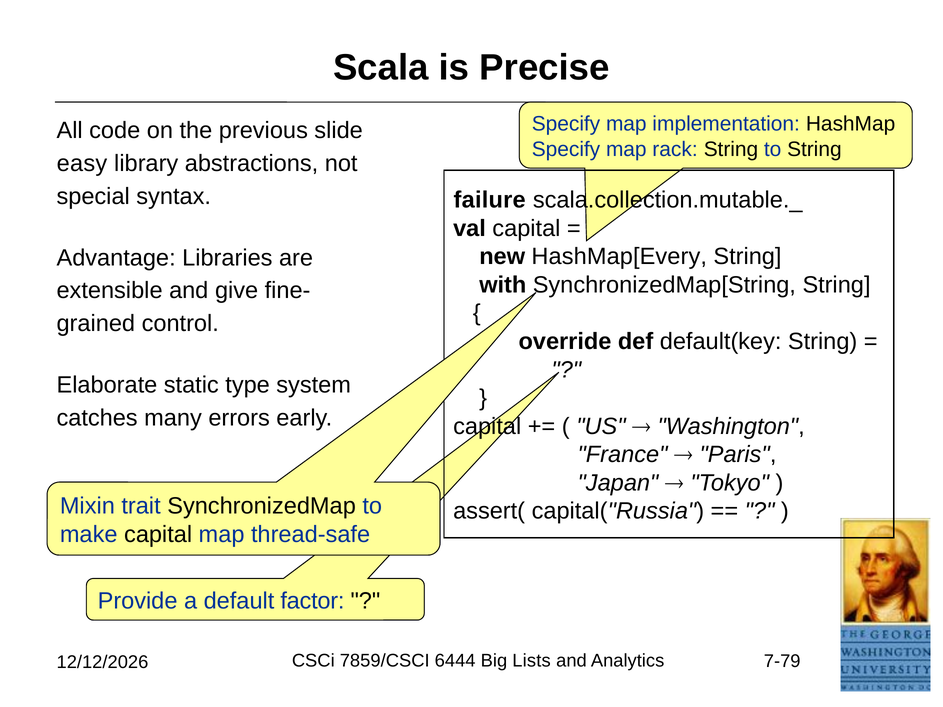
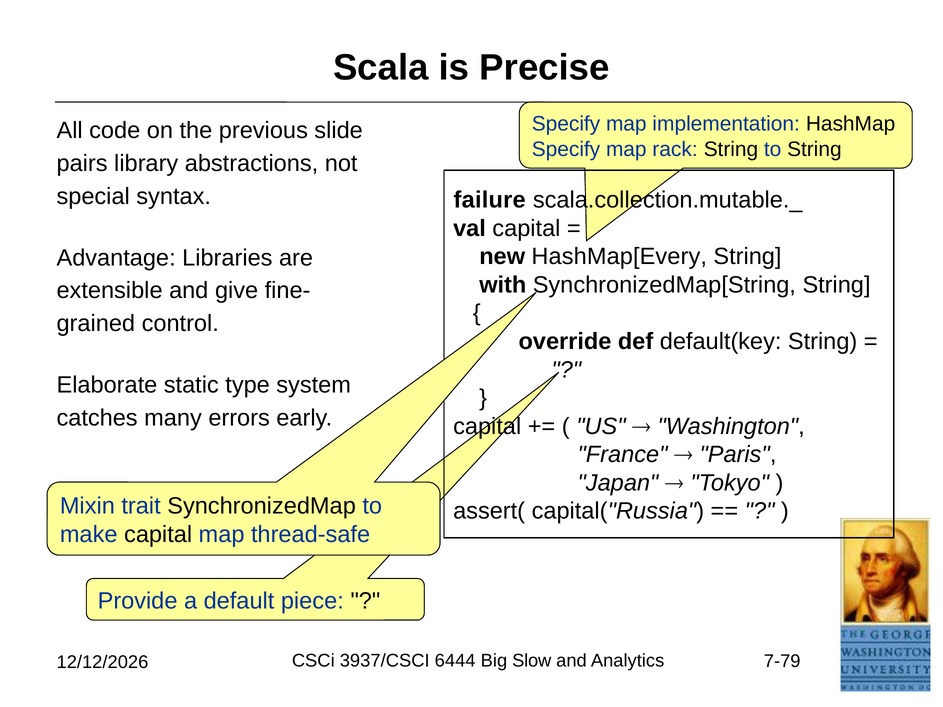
easy: easy -> pairs (82, 164)
factor: factor -> piece (312, 601)
7859/CSCI: 7859/CSCI -> 3937/CSCI (385, 661)
Lists: Lists -> Slow (532, 661)
